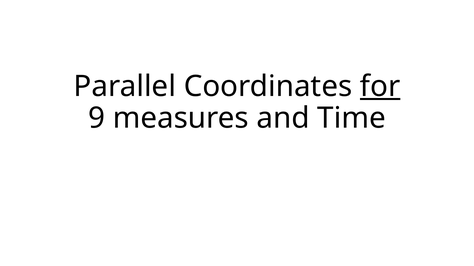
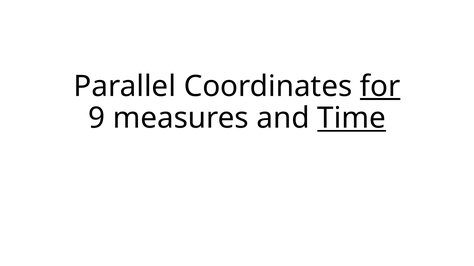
Time underline: none -> present (352, 118)
